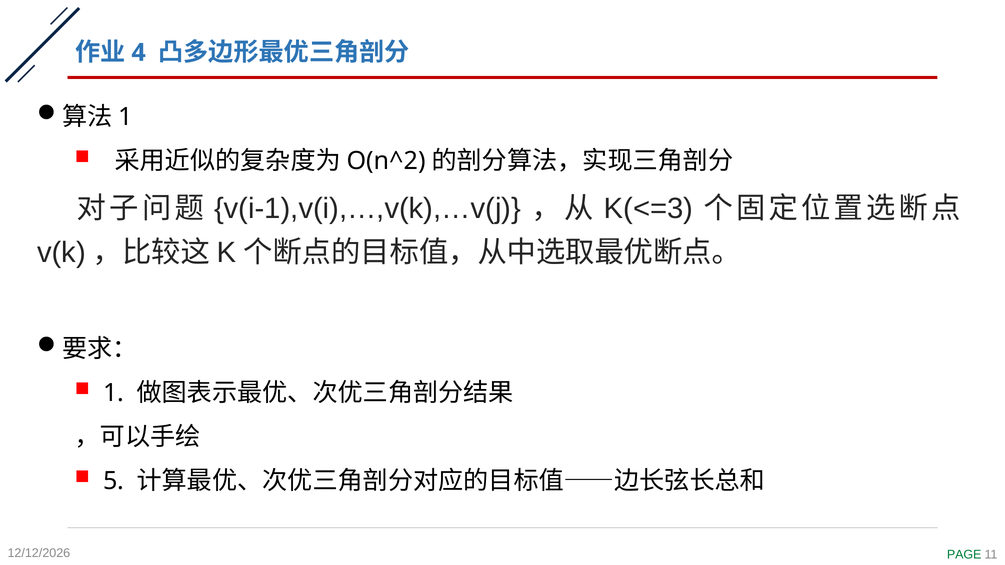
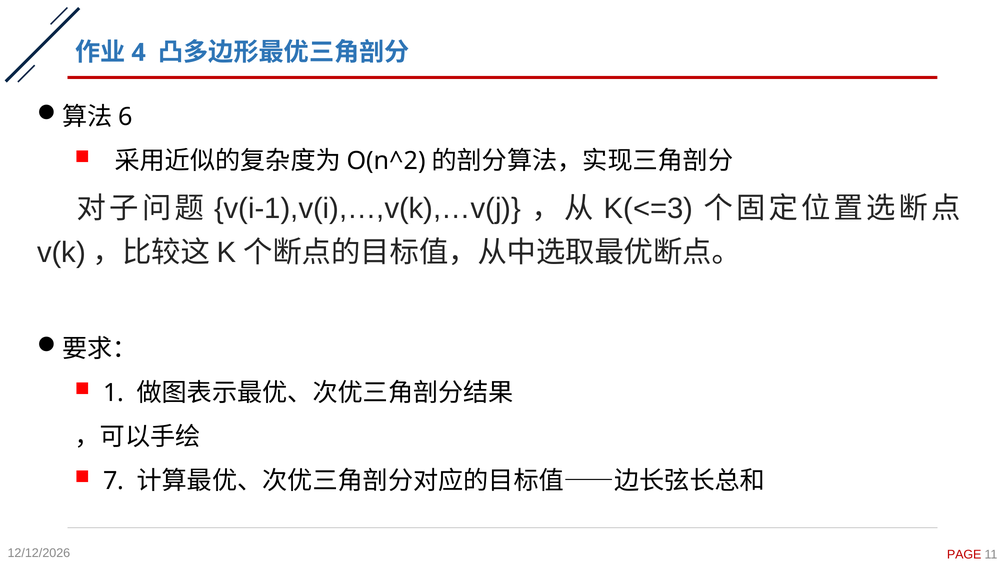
1: 1 -> 6 (126, 117)
5: 5 -> 7 (114, 481)
PAGE colour: green -> red (964, 555)
